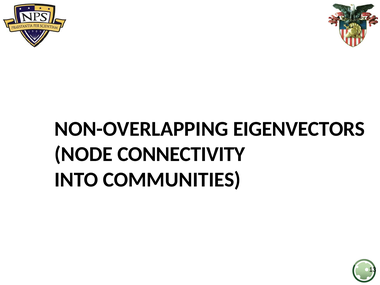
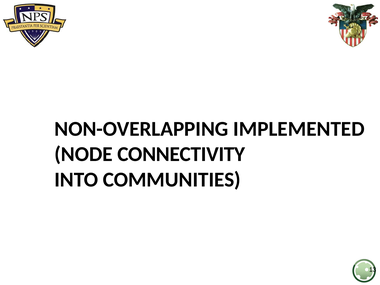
EIGENVECTORS: EIGENVECTORS -> IMPLEMENTED (299, 129)
